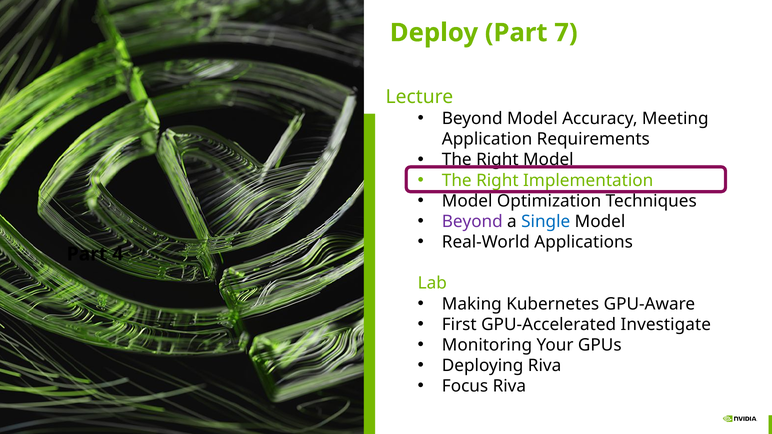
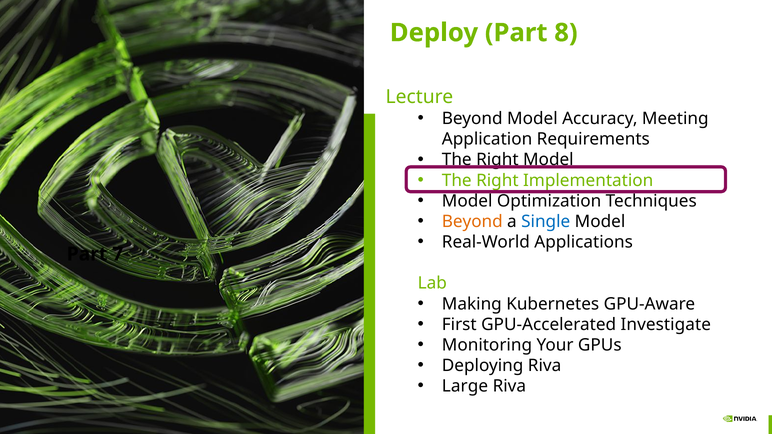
7: 7 -> 8 (566, 33)
Beyond colour: purple -> orange (472, 222)
4: 4 -> 7 (118, 254)
Focus: Focus -> Large (465, 386)
